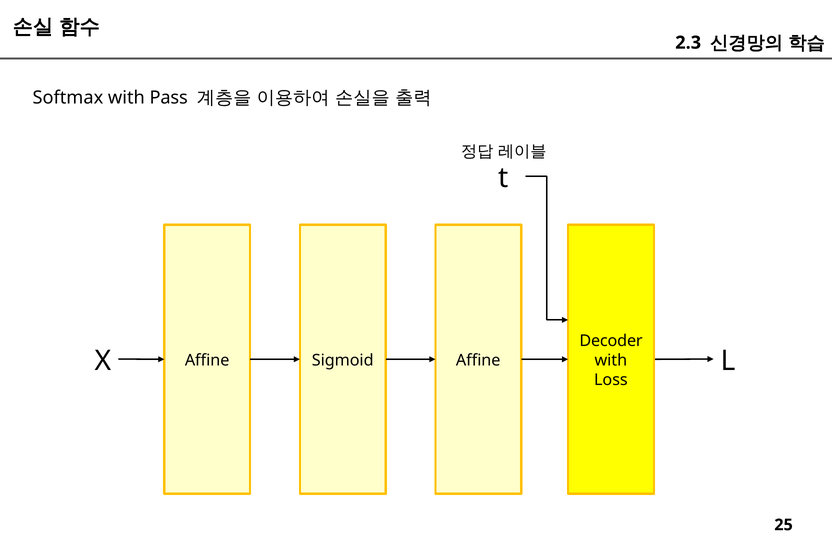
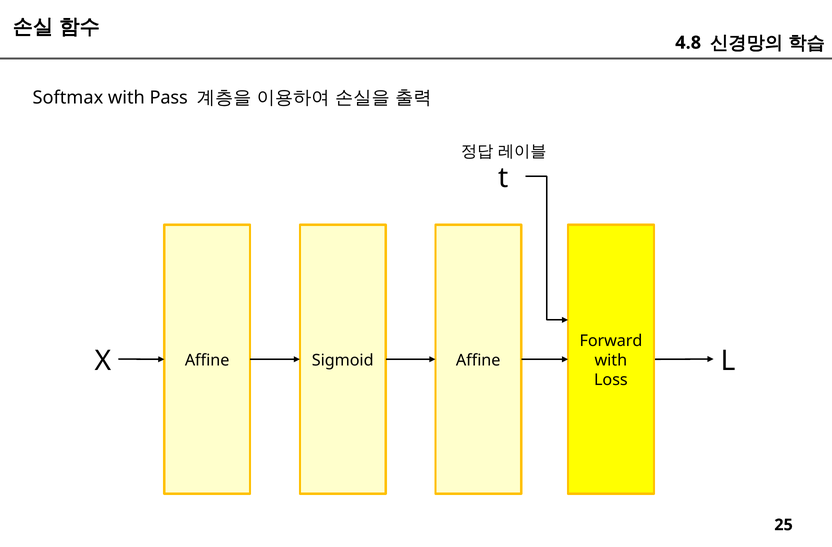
2.3: 2.3 -> 4.8 (688, 43)
Decoder: Decoder -> Forward (611, 341)
